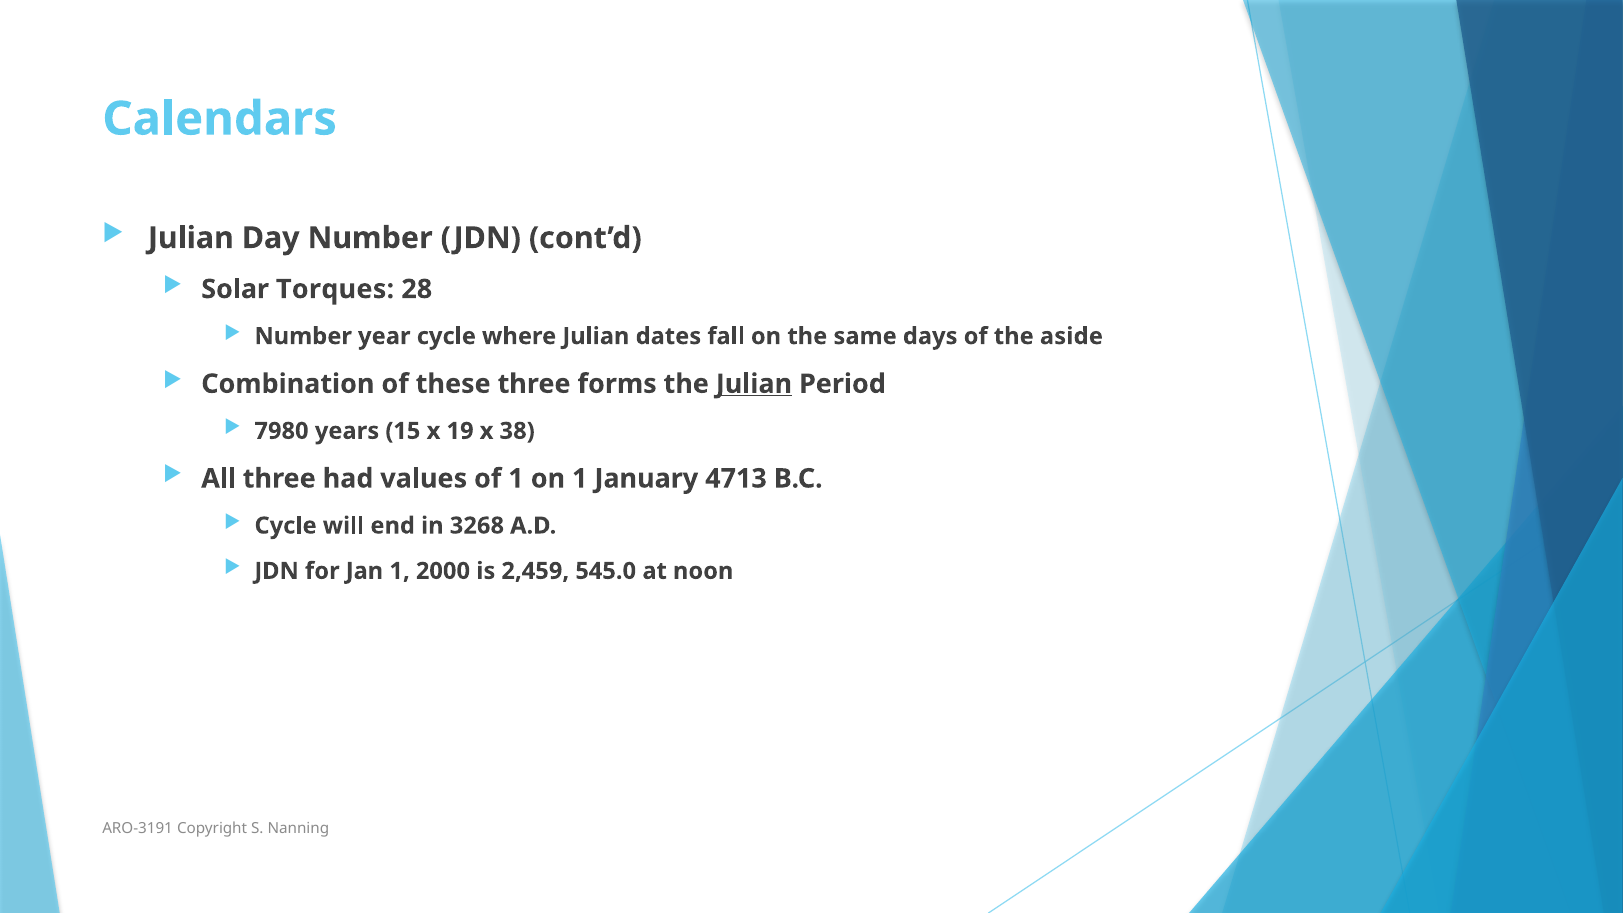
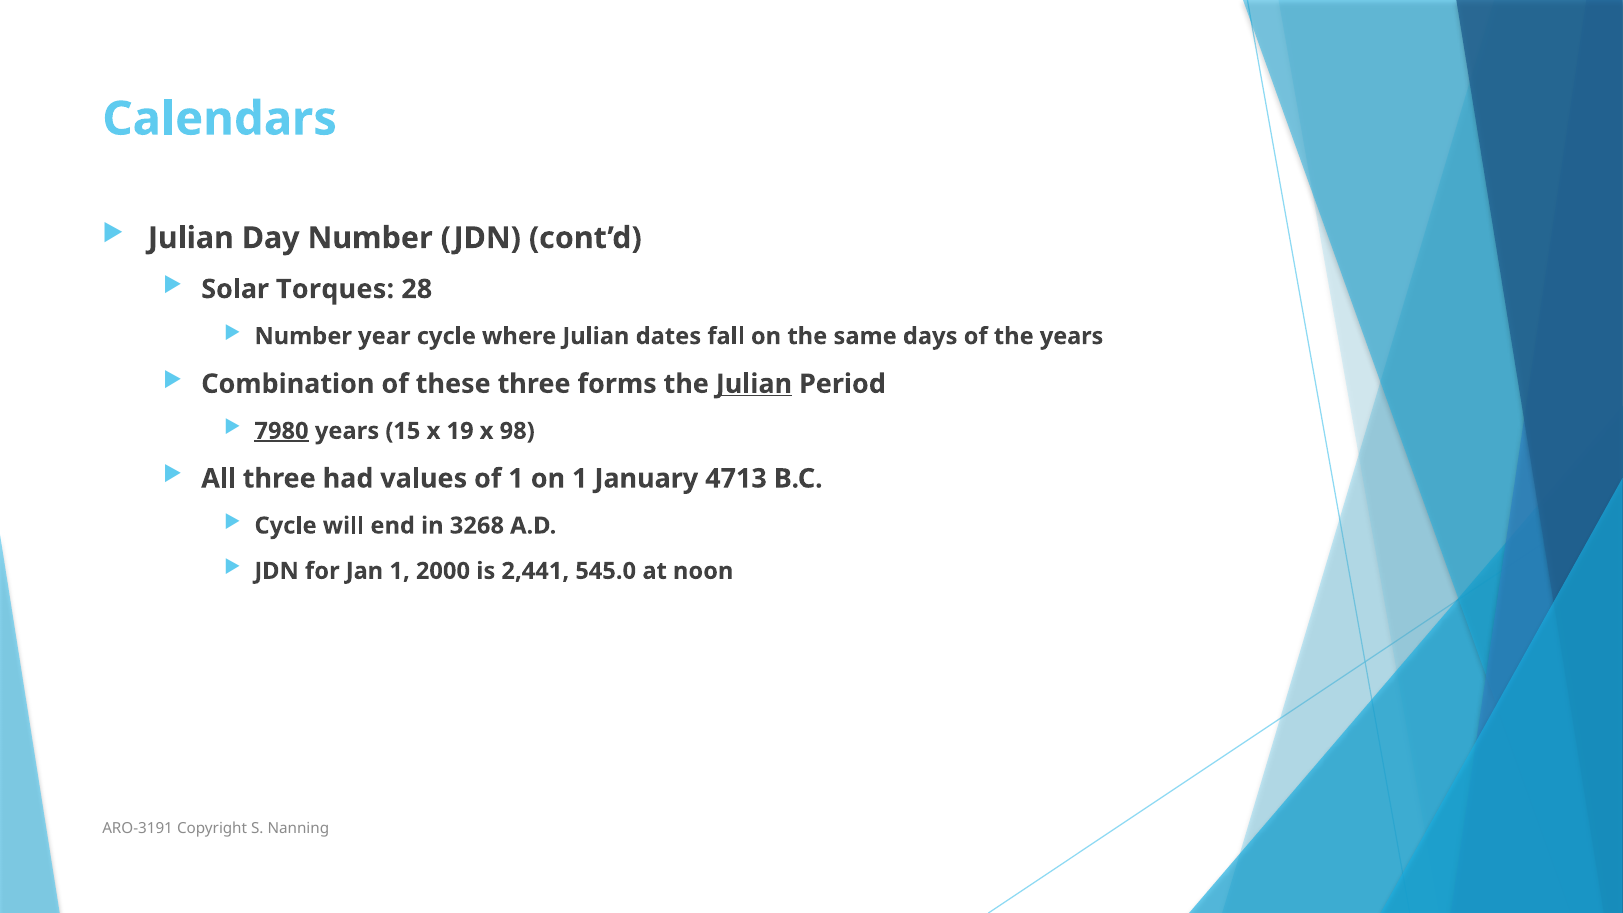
the aside: aside -> years (1072, 336)
7980 underline: none -> present (282, 431)
38: 38 -> 98 (517, 431)
2,459: 2,459 -> 2,441 (535, 571)
